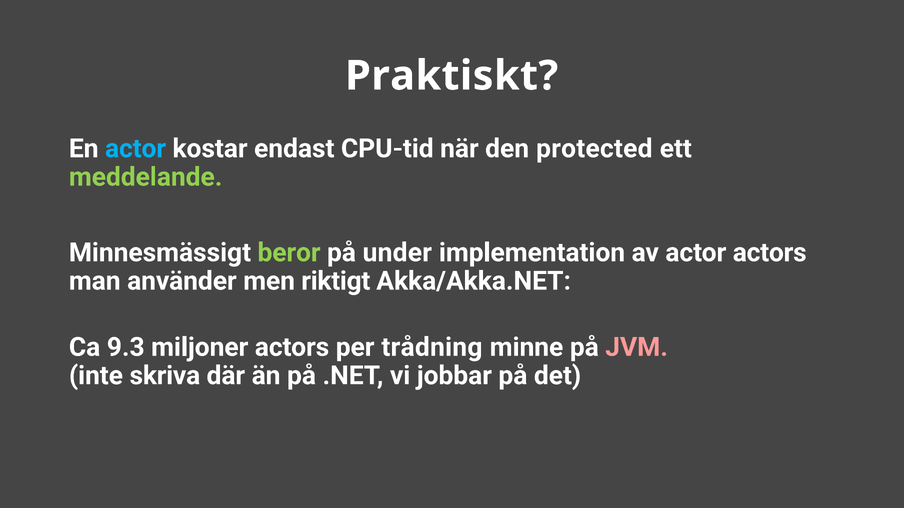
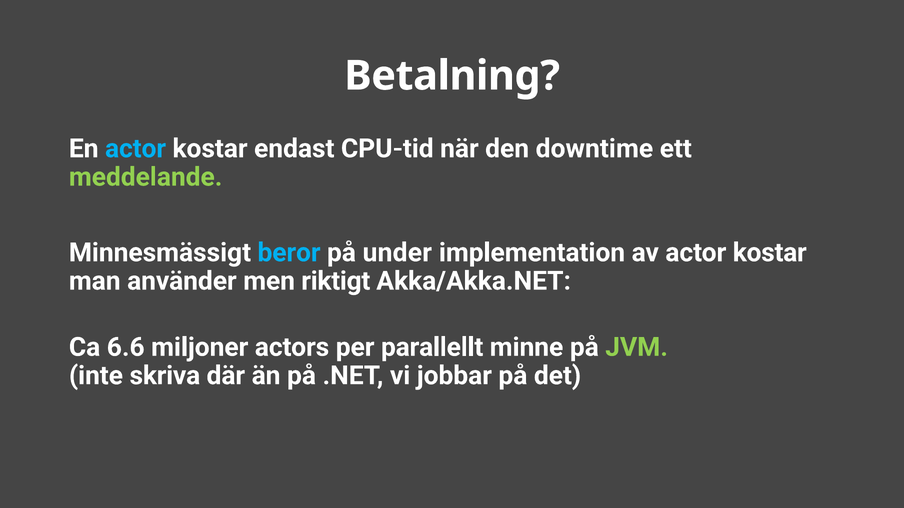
Praktiskt: Praktiskt -> Betalning (452, 76)
protected: protected -> downtime (594, 149)
beror colour: light green -> light blue (289, 253)
av actor actors: actors -> kostar (770, 253)
9.3: 9.3 -> 6.6 (126, 347)
trådning: trådning -> parallellt (432, 347)
JVM colour: pink -> light green (637, 347)
